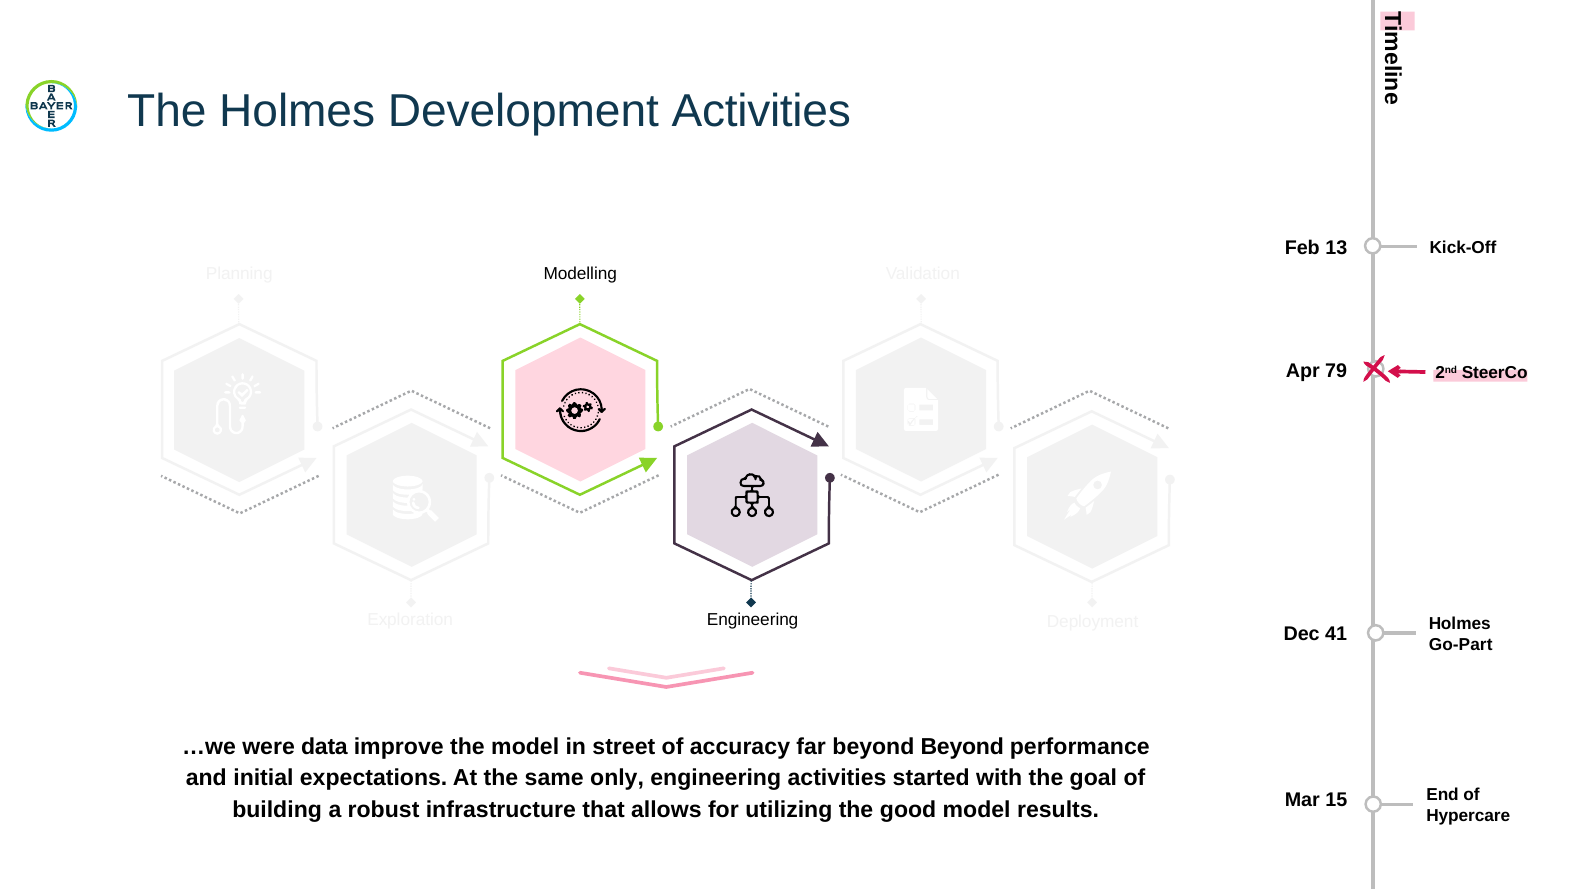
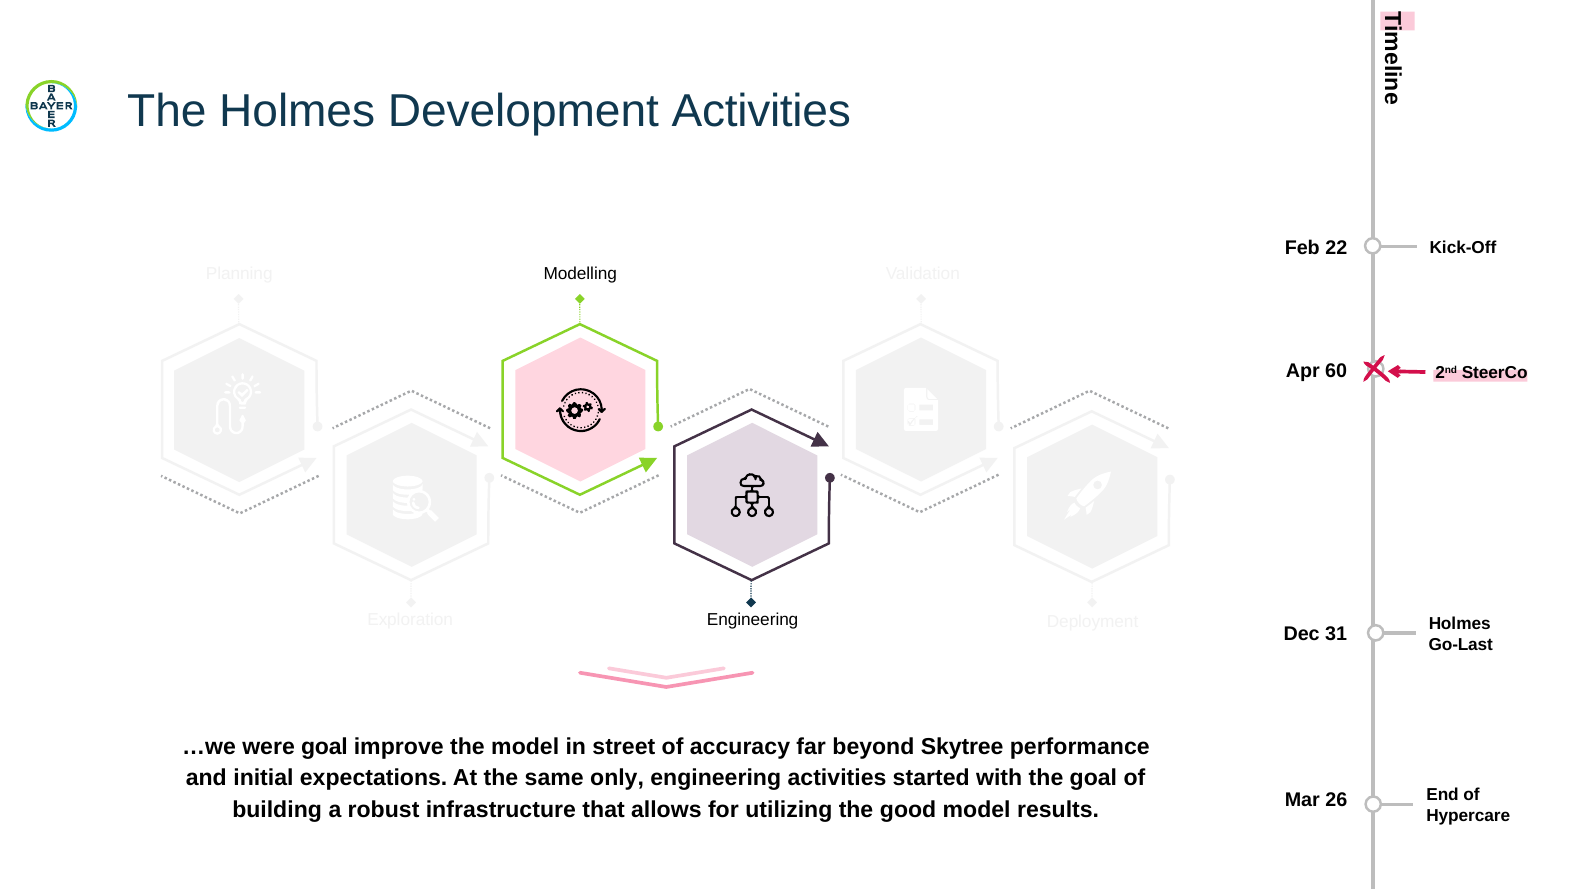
13: 13 -> 22 (1336, 248)
79: 79 -> 60 (1336, 371)
41: 41 -> 31 (1336, 634)
Go-Part: Go-Part -> Go-Last (1461, 644)
were data: data -> goal (324, 747)
beyond Beyond: Beyond -> Skytree (962, 747)
15: 15 -> 26 (1336, 800)
